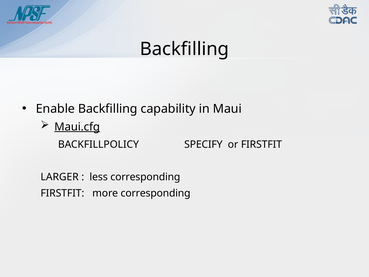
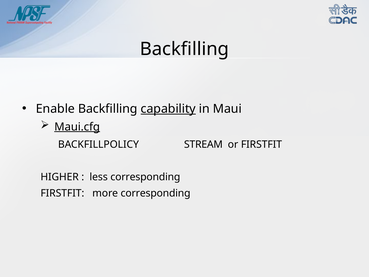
capability underline: none -> present (168, 109)
SPECIFY: SPECIFY -> STREAM (203, 144)
LARGER: LARGER -> HIGHER (60, 177)
